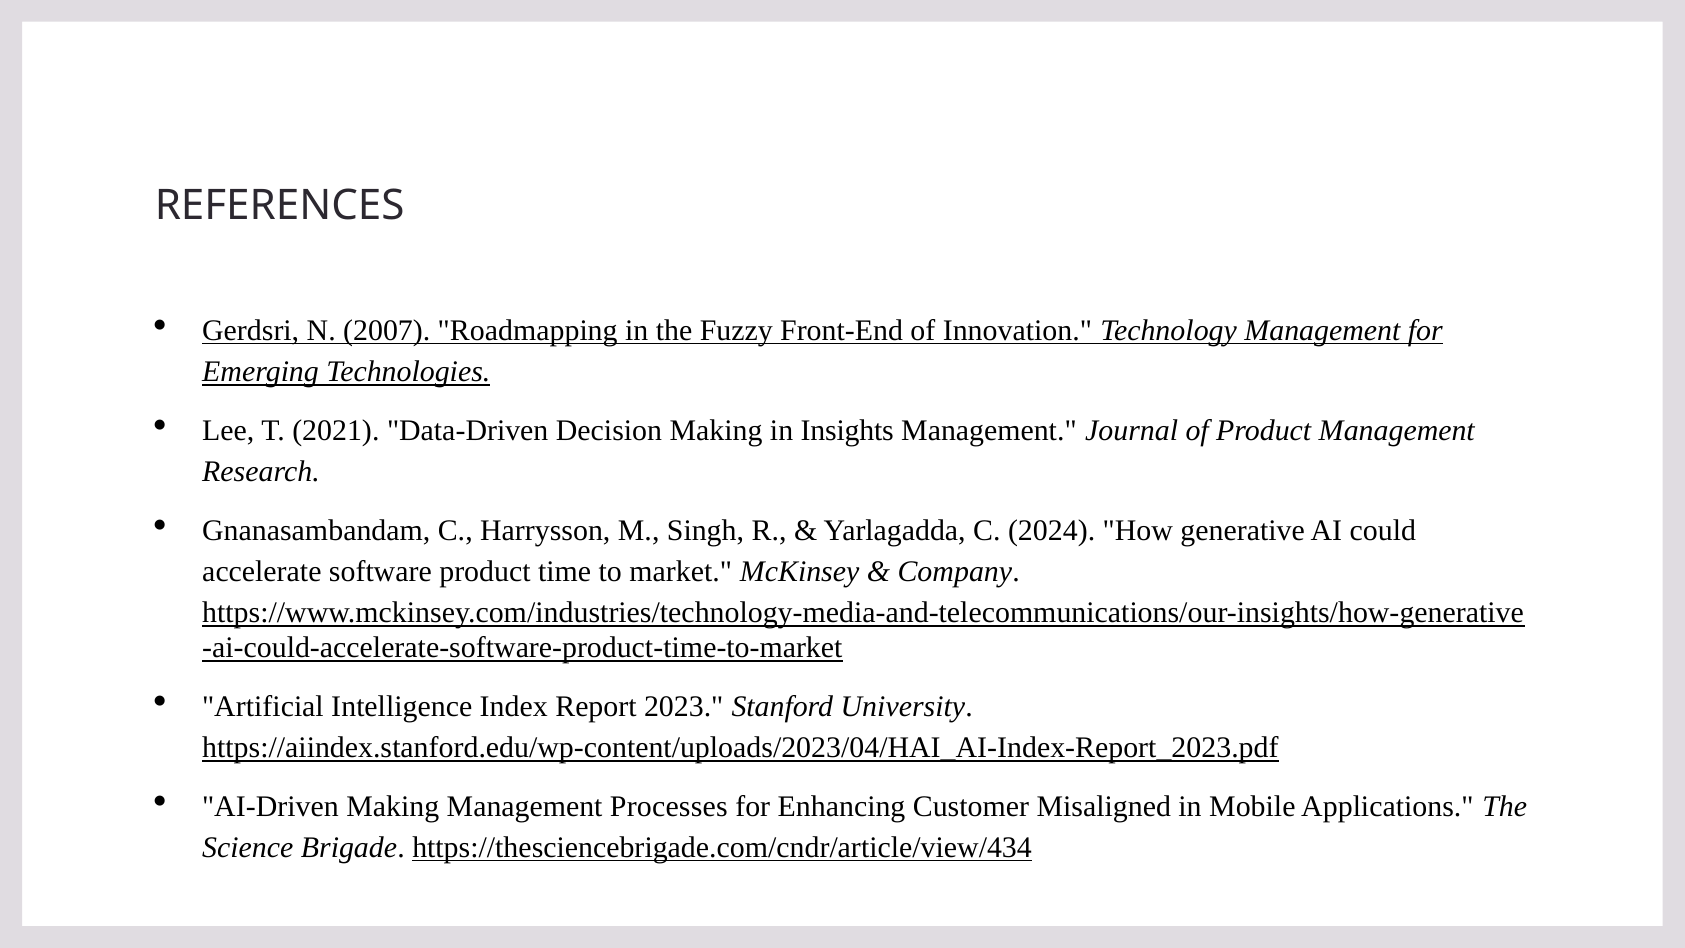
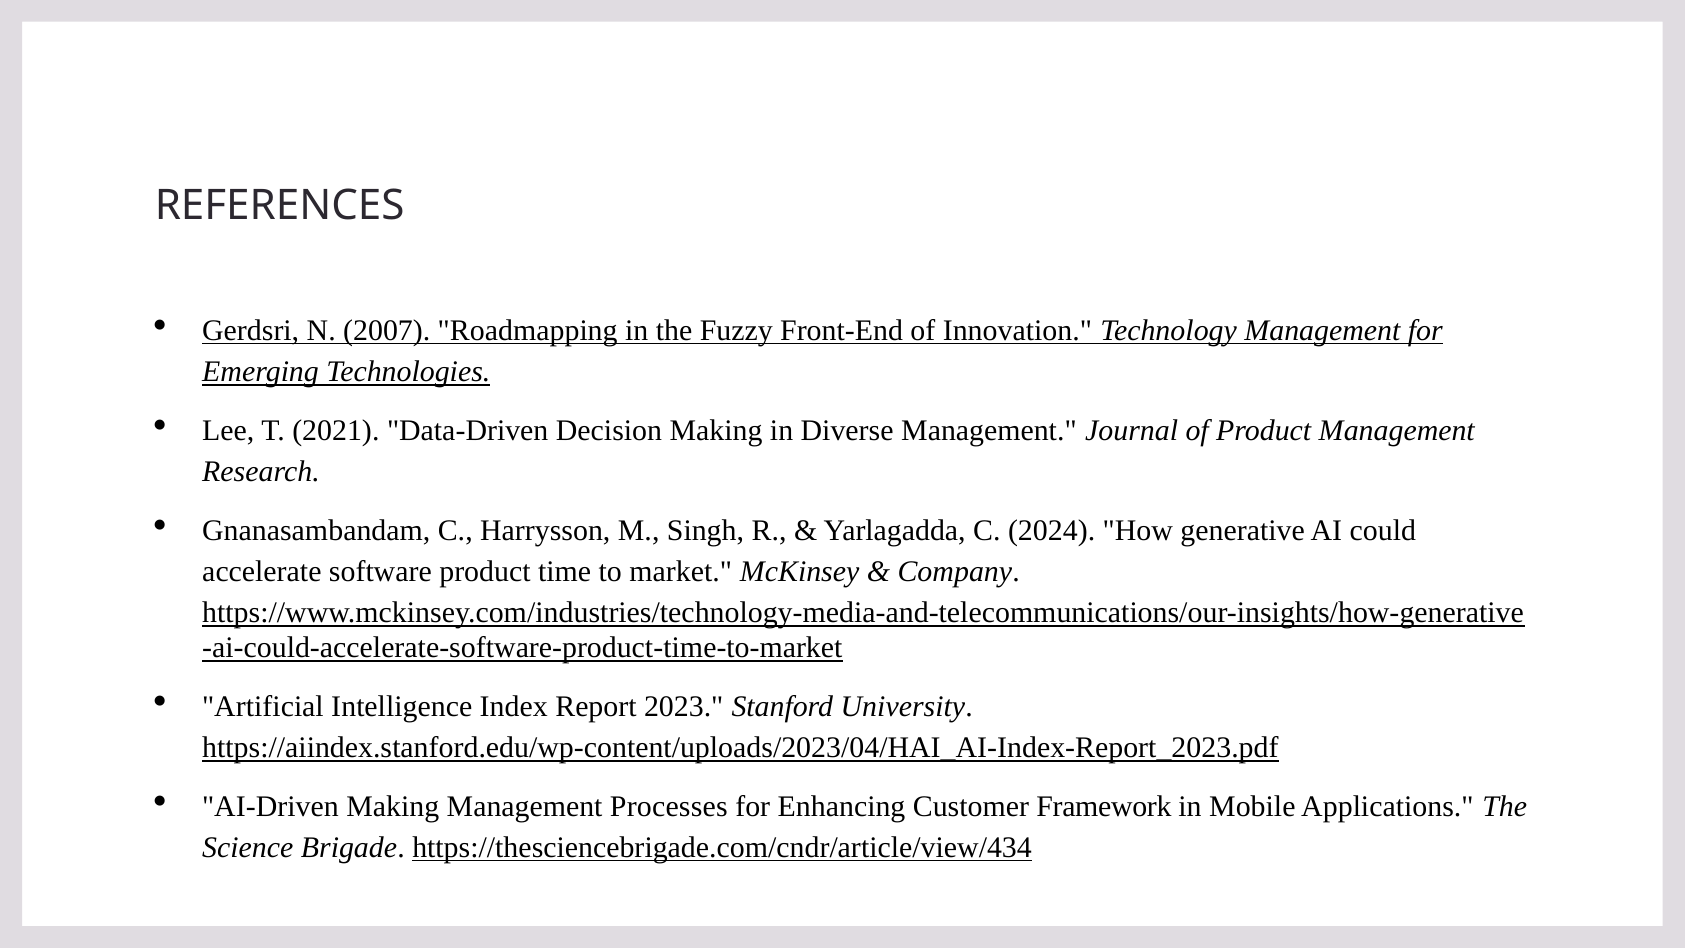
Insights: Insights -> Diverse (847, 430)
Misaligned: Misaligned -> Framework (1104, 806)
